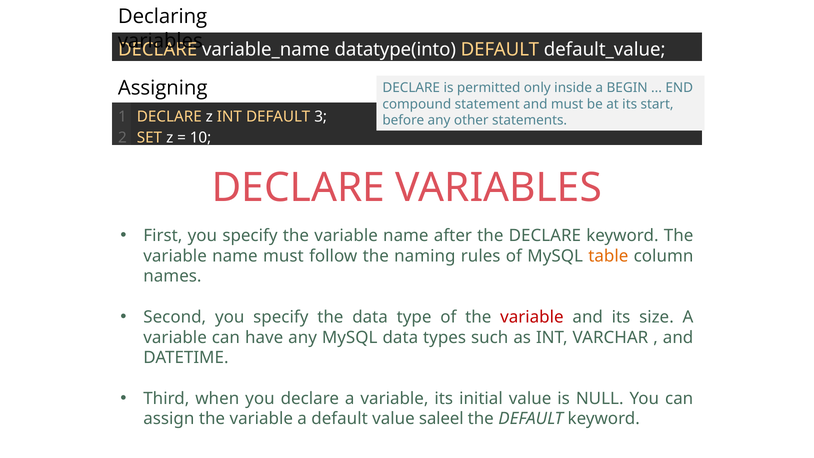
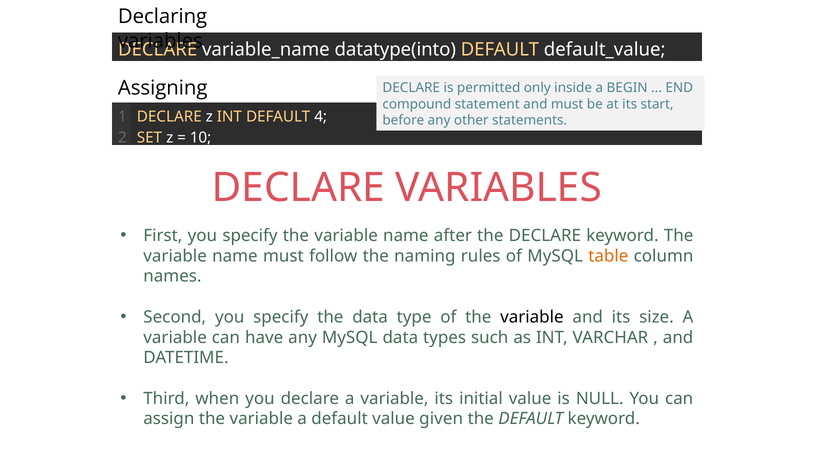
3: 3 -> 4 (321, 117)
variable colour: red -> black (532, 317)
saleel: saleel -> given (441, 419)
